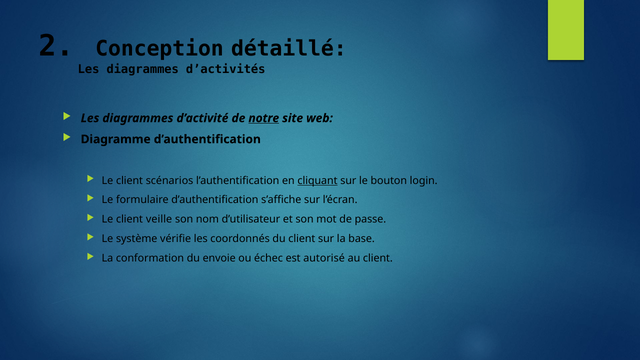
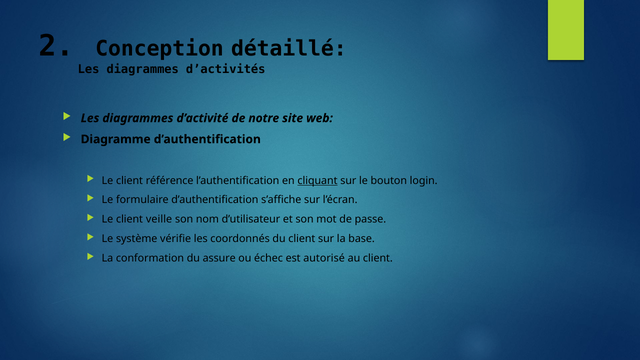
notre underline: present -> none (264, 118)
scénarios: scénarios -> référence (170, 181)
envoie: envoie -> assure (219, 258)
